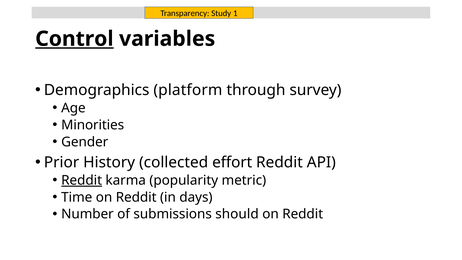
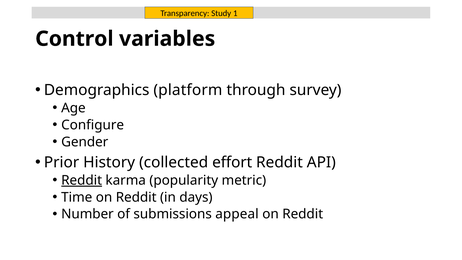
Control underline: present -> none (74, 39)
Minorities: Minorities -> Configure (93, 125)
should: should -> appeal (237, 214)
